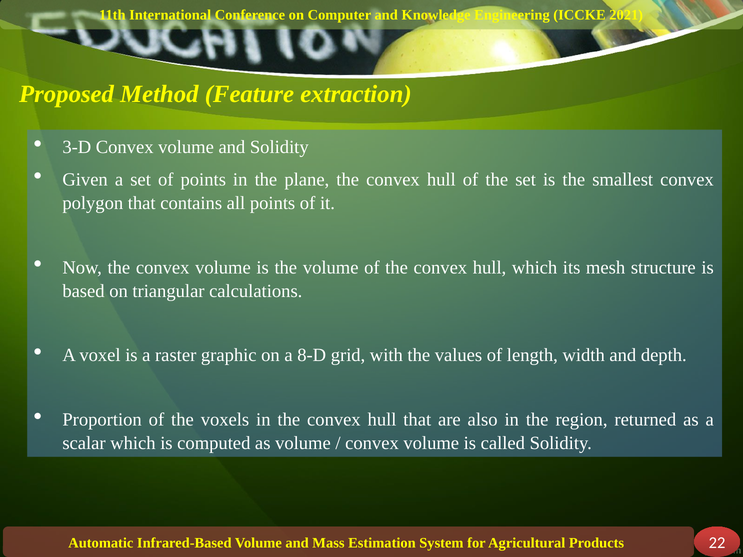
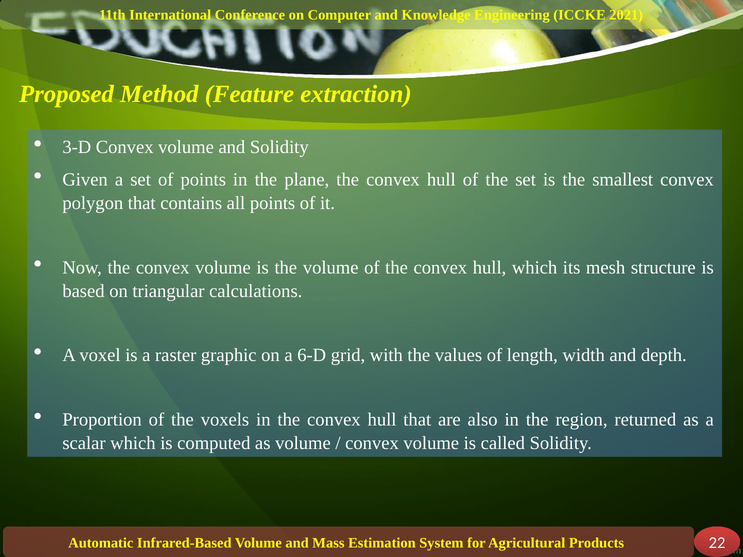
8-D: 8-D -> 6-D (312, 356)
